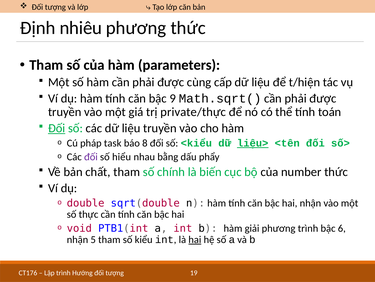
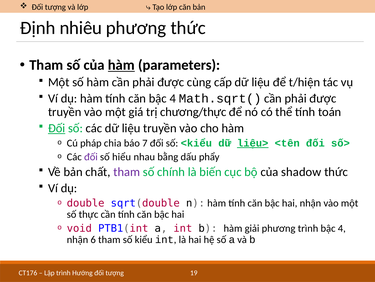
hàm underline: none -> present (121, 65)
căn bậc 9: 9 -> 4 (173, 98)
private/thực: private/thực -> chương/thực (193, 112)
task: task -> chia (113, 143)
8: 8 -> 7 (145, 143)
tham colour: black -> purple (127, 172)
number: number -> shadow (301, 172)
trình bậc 6: 6 -> 4 (342, 228)
5: 5 -> 6 (93, 239)
hai underline: present -> none (195, 239)
